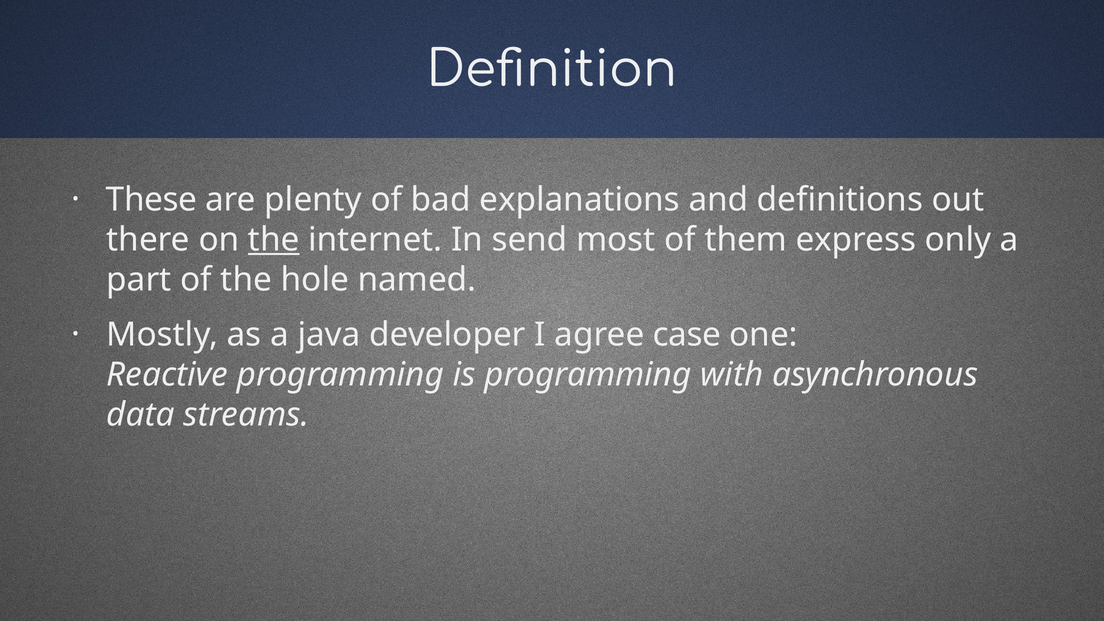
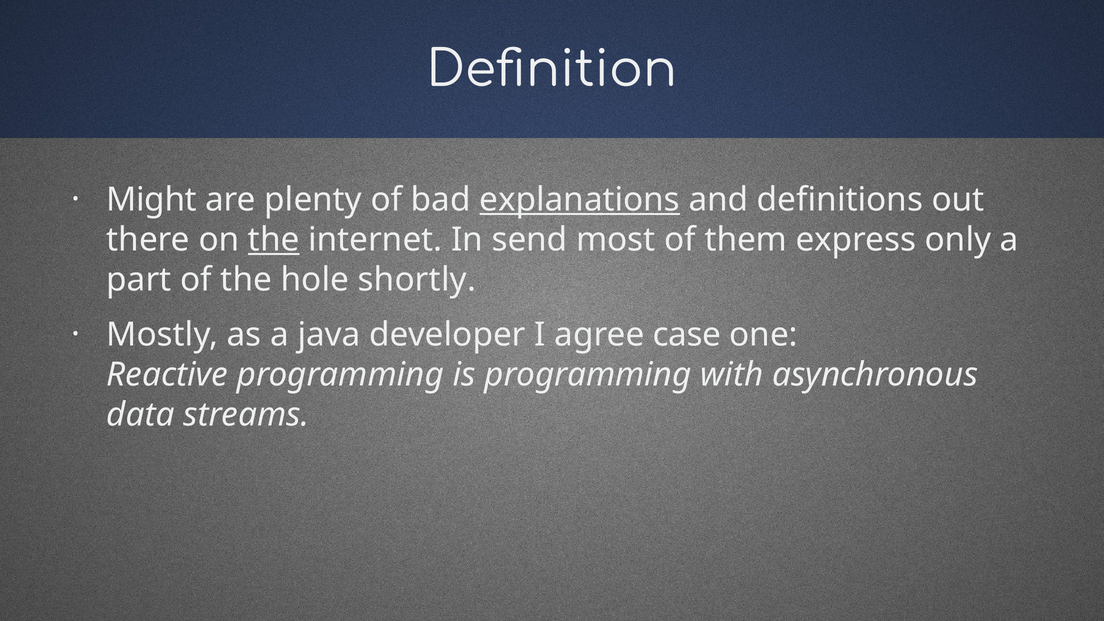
These: These -> Might (152, 200)
explanations underline: none -> present (580, 200)
named: named -> shortly (417, 280)
